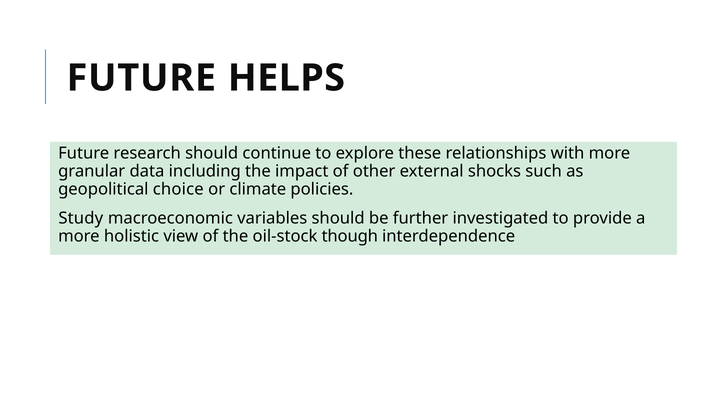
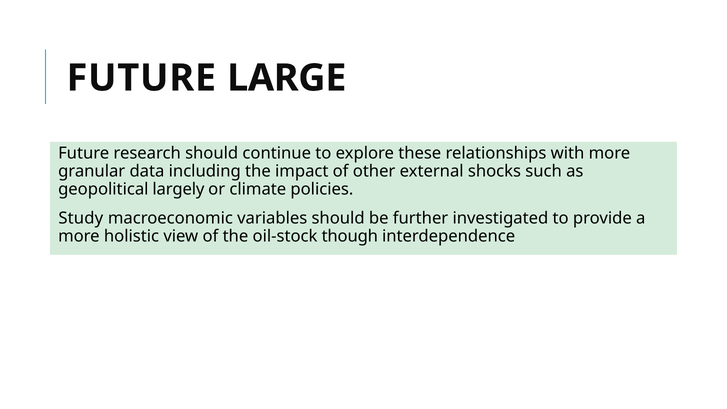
HELPS: HELPS -> LARGE (287, 78)
choice: choice -> largely (178, 189)
